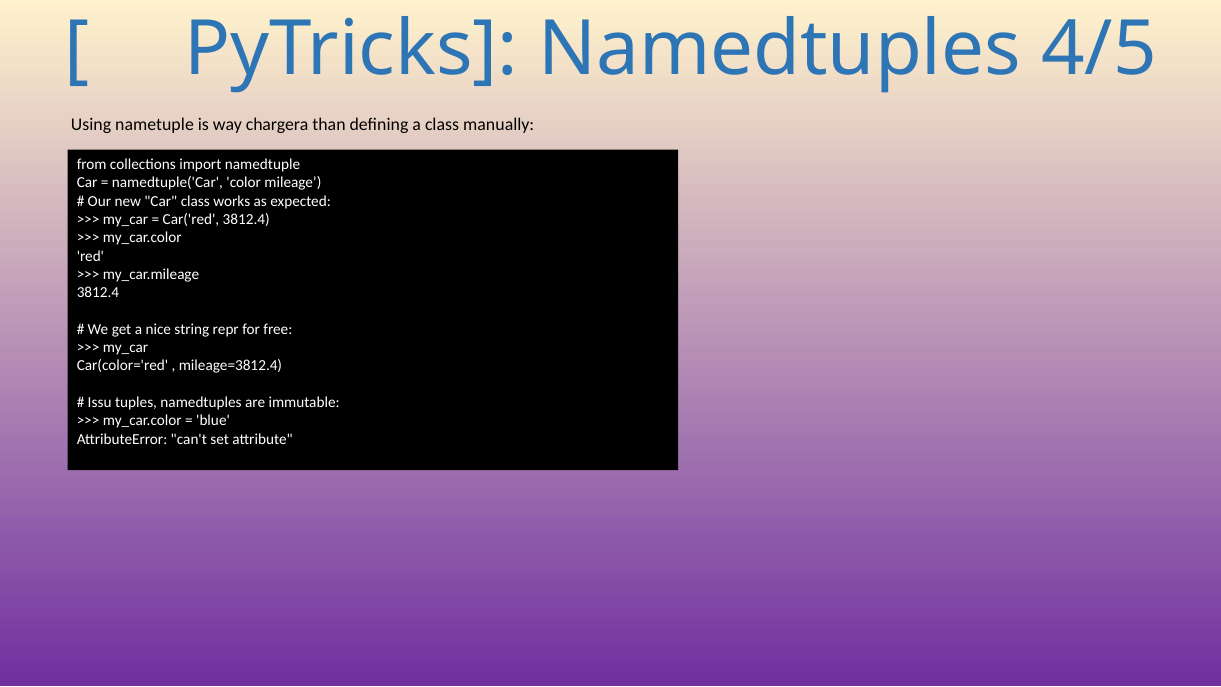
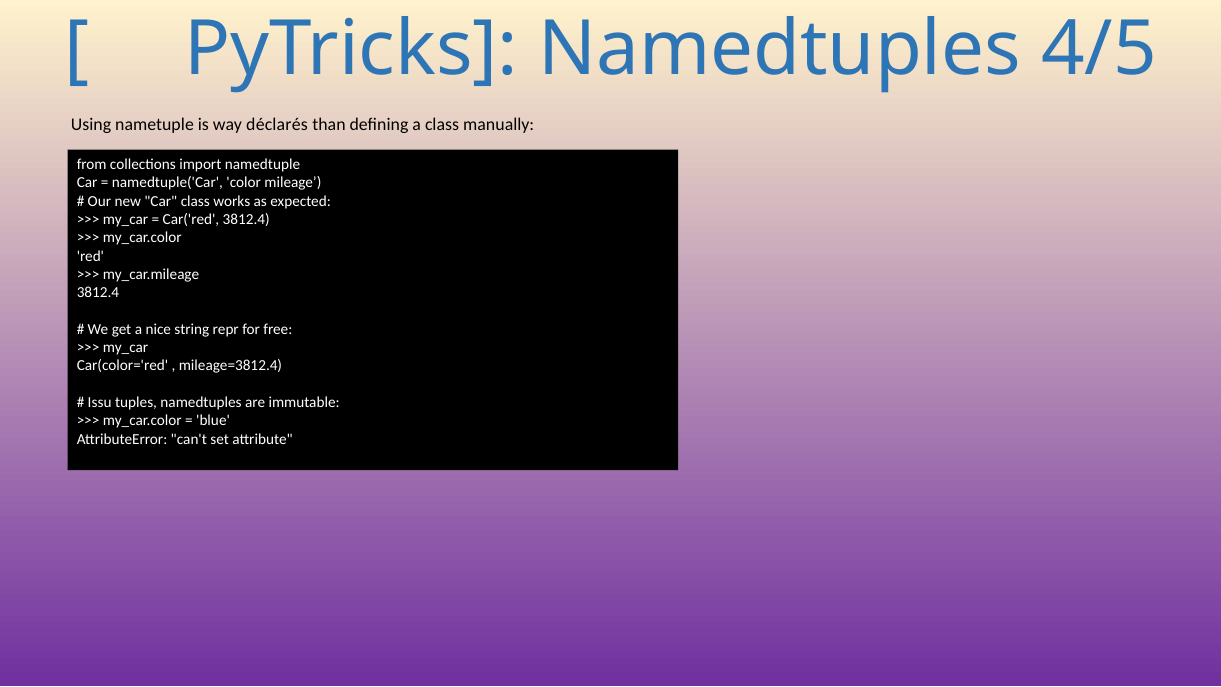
chargera: chargera -> déclarés (277, 125)
